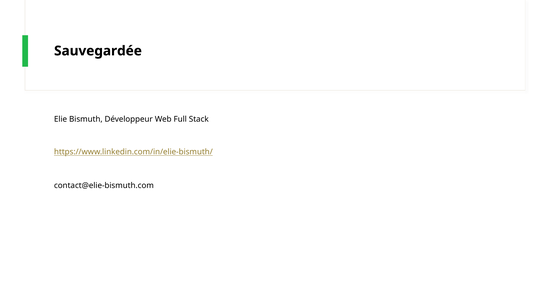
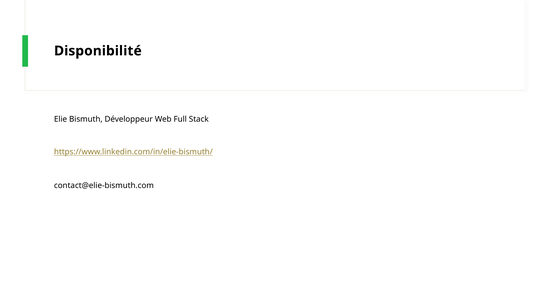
Sauvegardée: Sauvegardée -> Disponibilité (98, 51)
